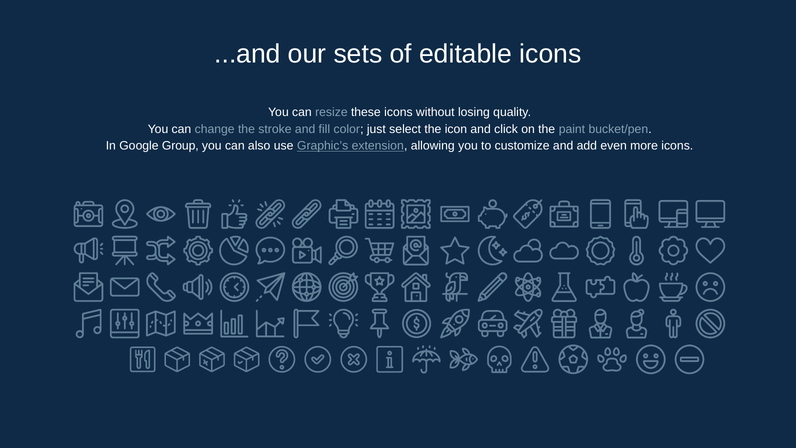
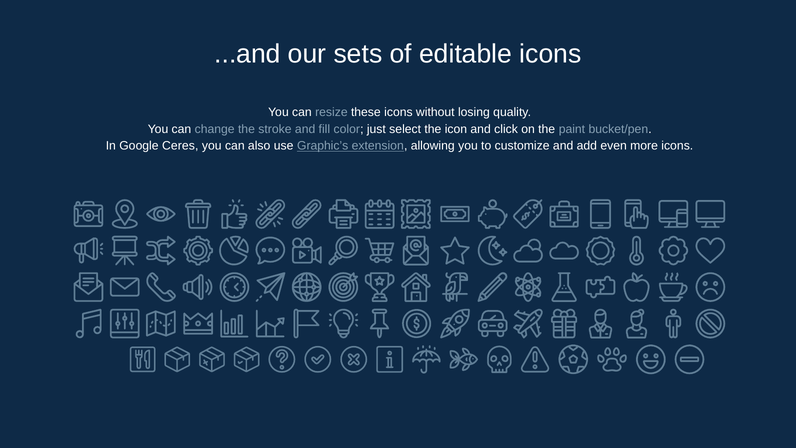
Group: Group -> Ceres (180, 146)
